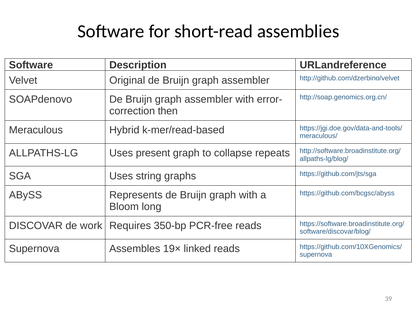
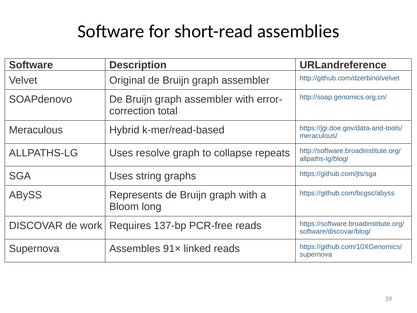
then: then -> total (168, 111)
present: present -> resolve (153, 153)
350-bp: 350-bp -> 137-bp (170, 226)
19×: 19× -> 91× (172, 249)
